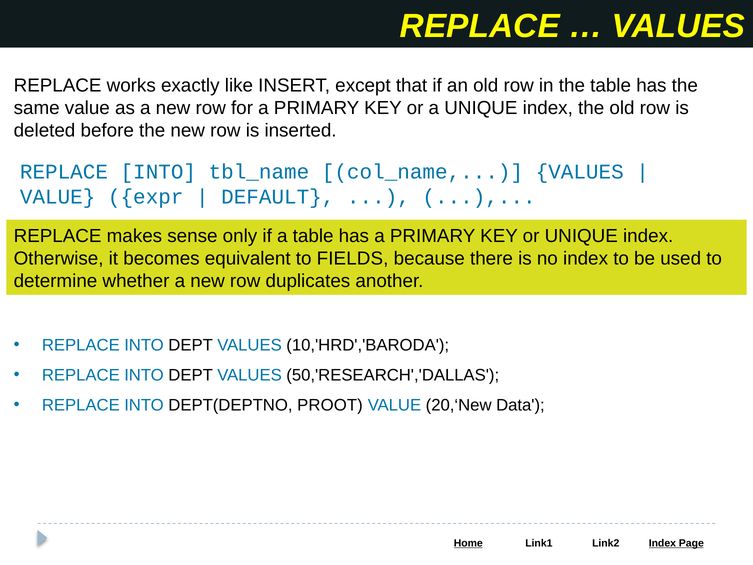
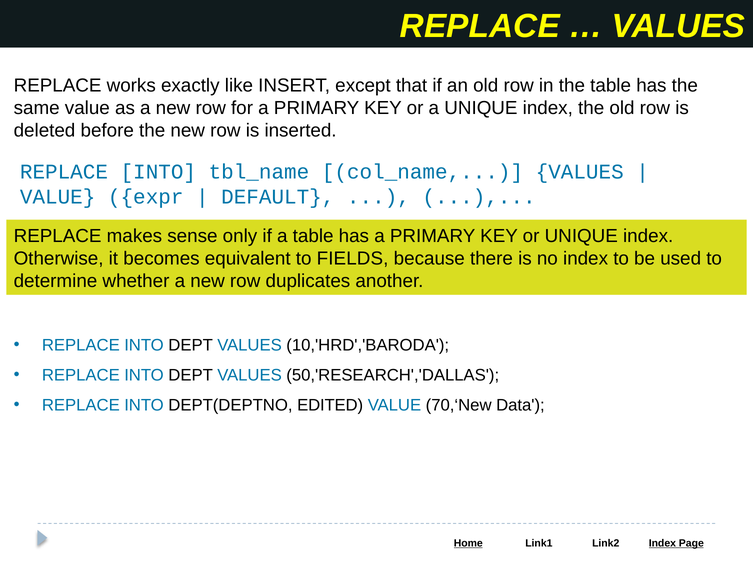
PROOT: PROOT -> EDITED (330, 405)
20,‘New: 20,‘New -> 70,‘New (459, 405)
